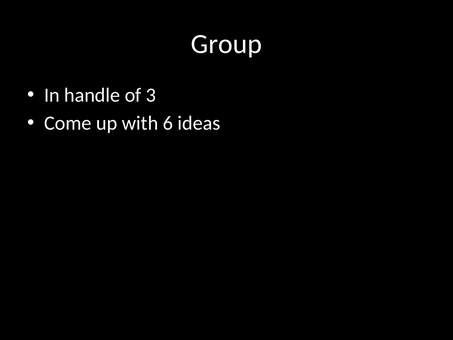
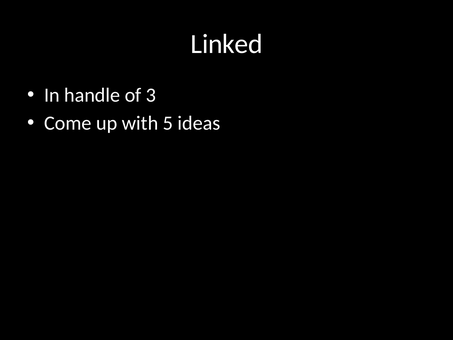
Group: Group -> Linked (227, 44)
6: 6 -> 5 (168, 123)
